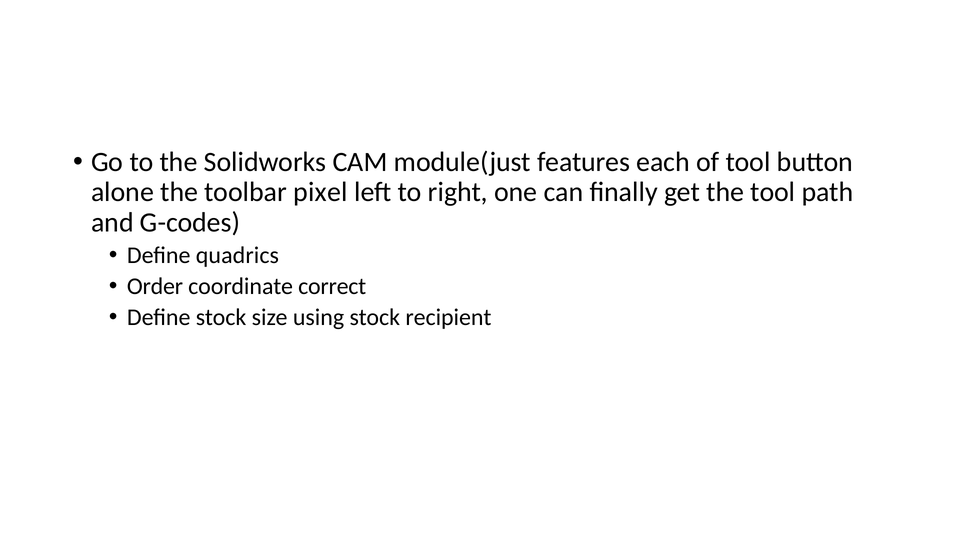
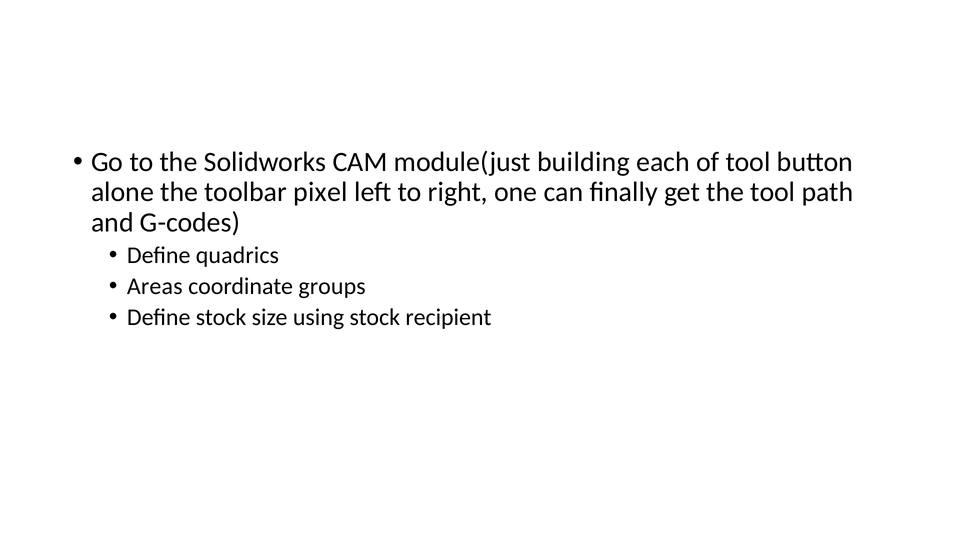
features: features -> building (583, 162)
Order: Order -> Areas (155, 286)
correct: correct -> groups (332, 286)
